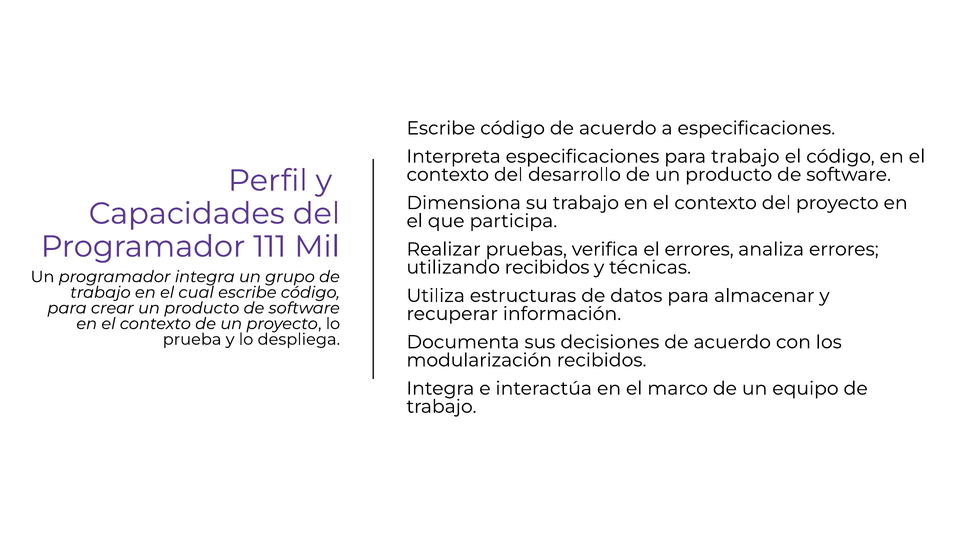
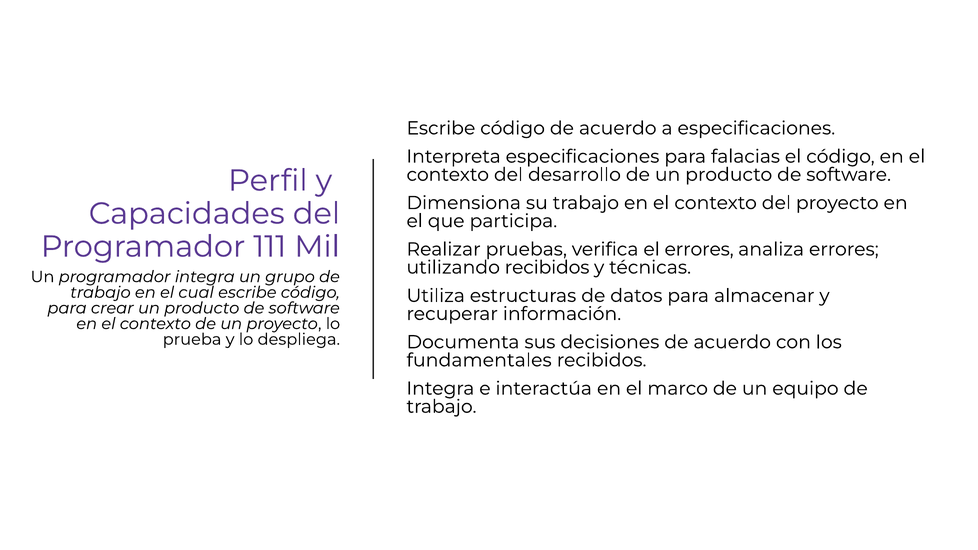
para trabajo: trabajo -> falacias (745, 157)
modularización: modularización -> fundamentales (479, 360)
